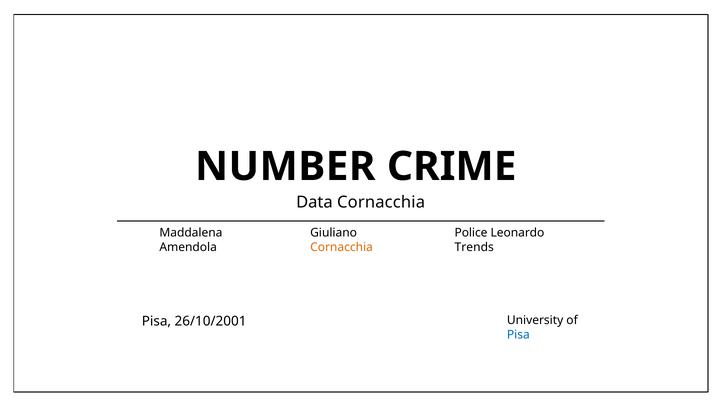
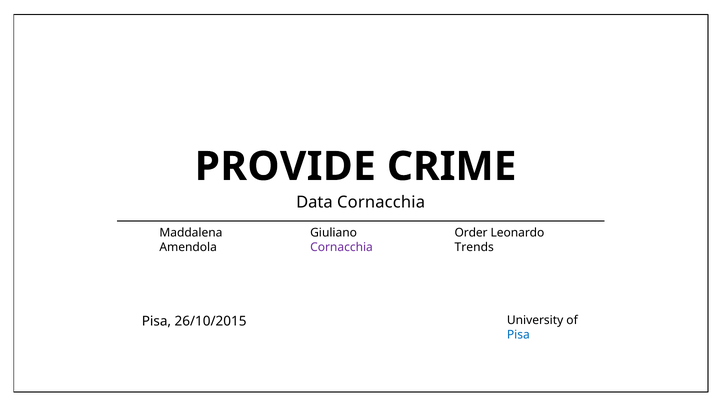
NUMBER: NUMBER -> PROVIDE (285, 167)
Police: Police -> Order (471, 233)
Cornacchia colour: orange -> purple (342, 247)
26/10/2001: 26/10/2001 -> 26/10/2015 (211, 321)
